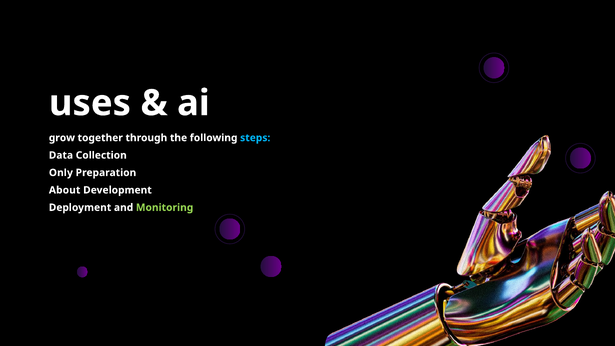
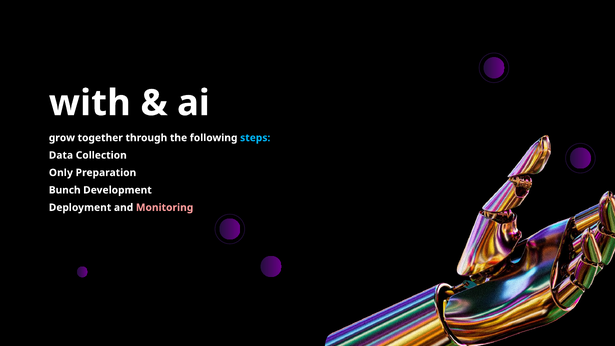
uses: uses -> with (90, 103)
About: About -> Bunch (65, 190)
Monitoring colour: light green -> pink (165, 207)
